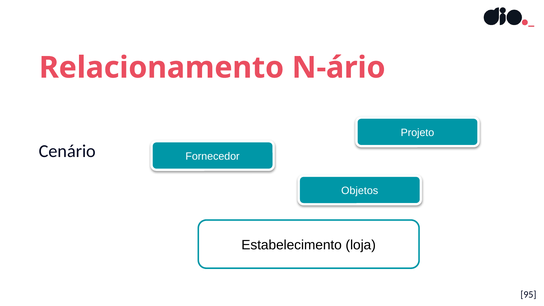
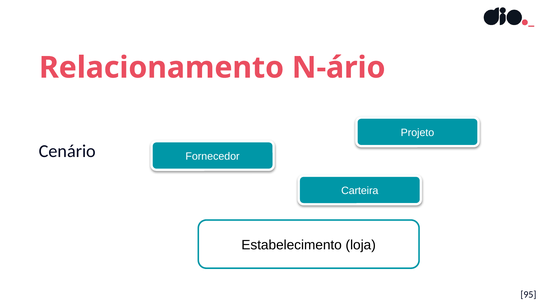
Objetos: Objetos -> Carteira (360, 191)
